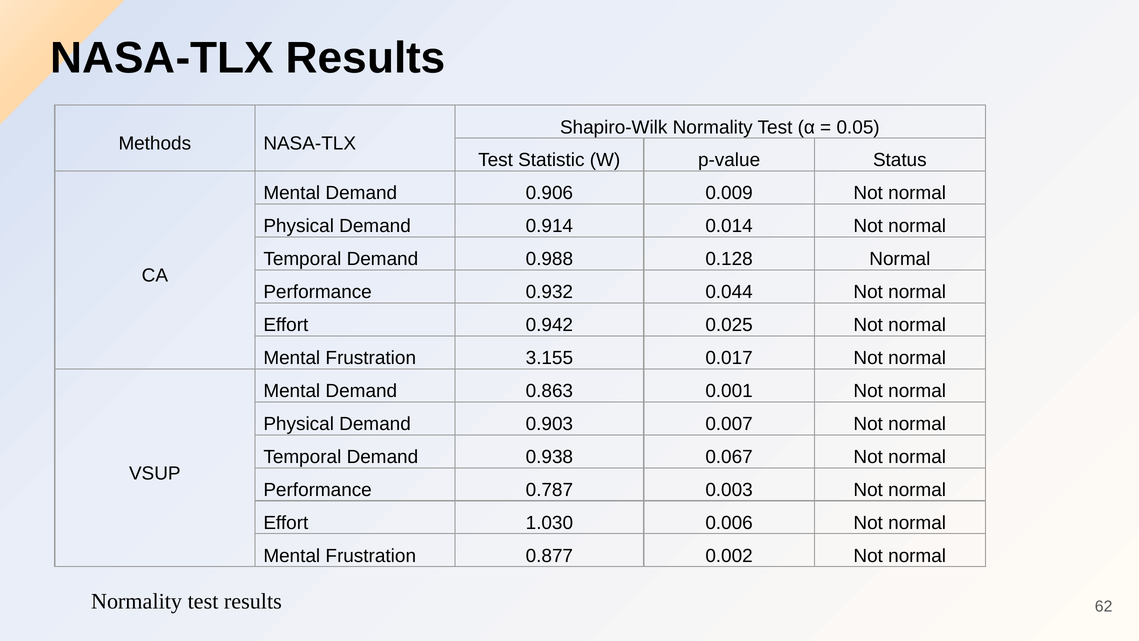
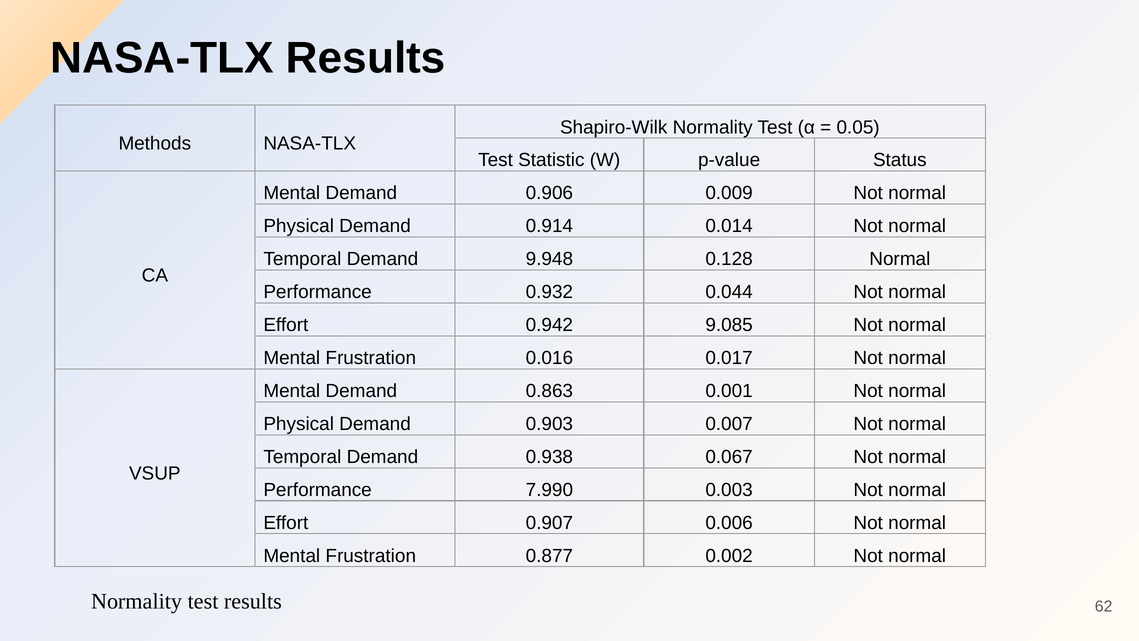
0.988: 0.988 -> 9.948 (549, 259)
0.025: 0.025 -> 9.085 (729, 325)
3.155: 3.155 -> 0.016 (549, 358)
0.787: 0.787 -> 7.990 (549, 490)
1.030: 1.030 -> 0.907 (549, 523)
